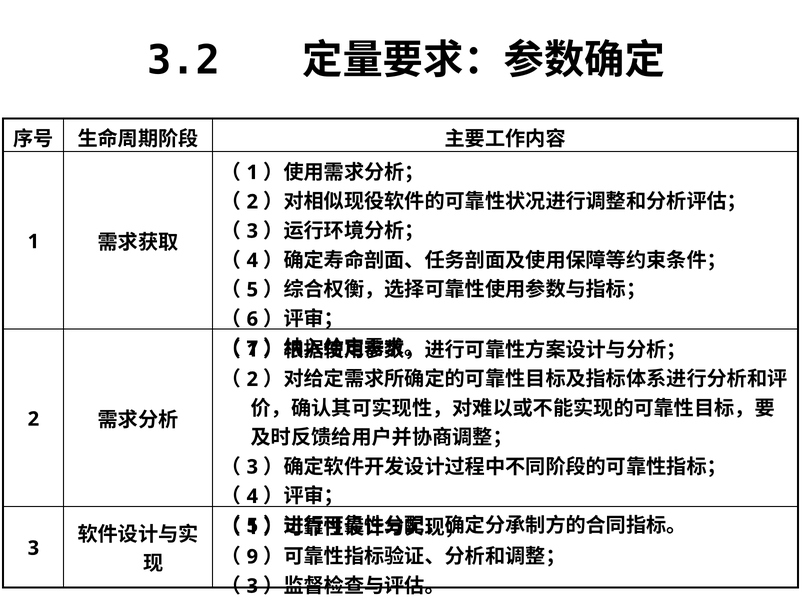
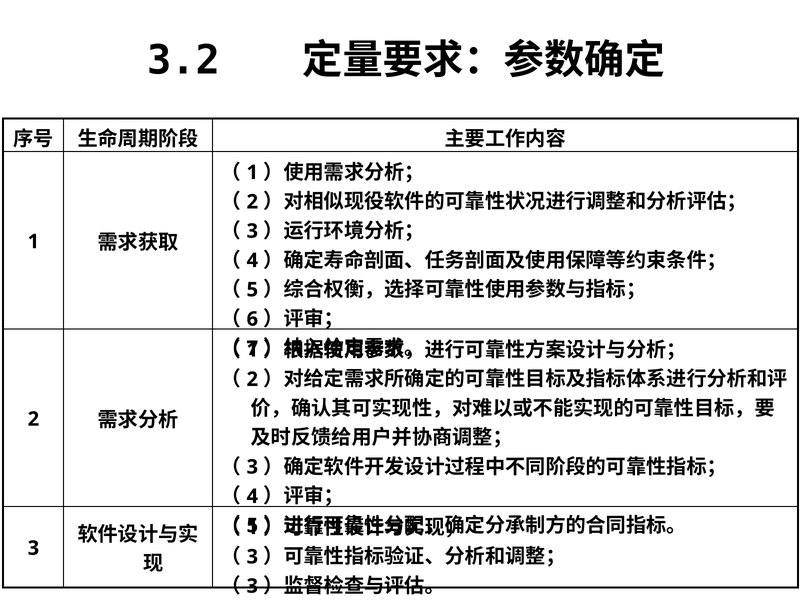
9: 9 -> 3 (252, 556)
